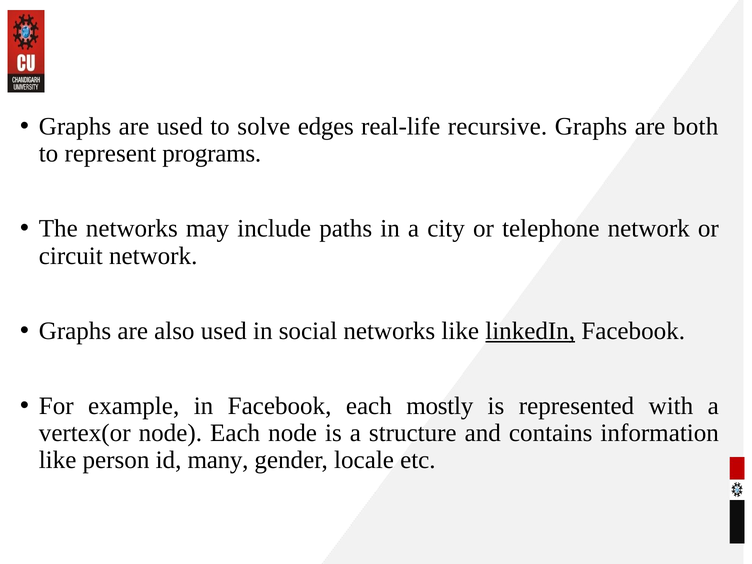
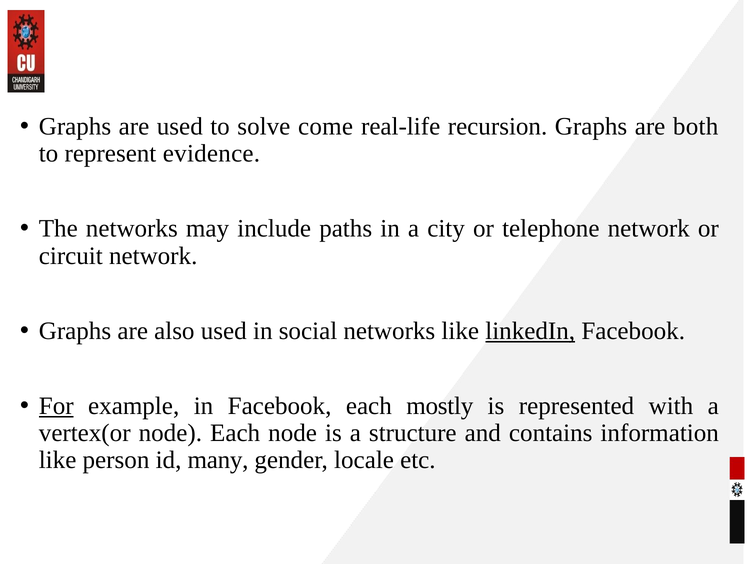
edges: edges -> come (326, 127)
recursive: recursive -> recursion (498, 127)
programs: programs -> evidence (211, 154)
For underline: none -> present (56, 406)
